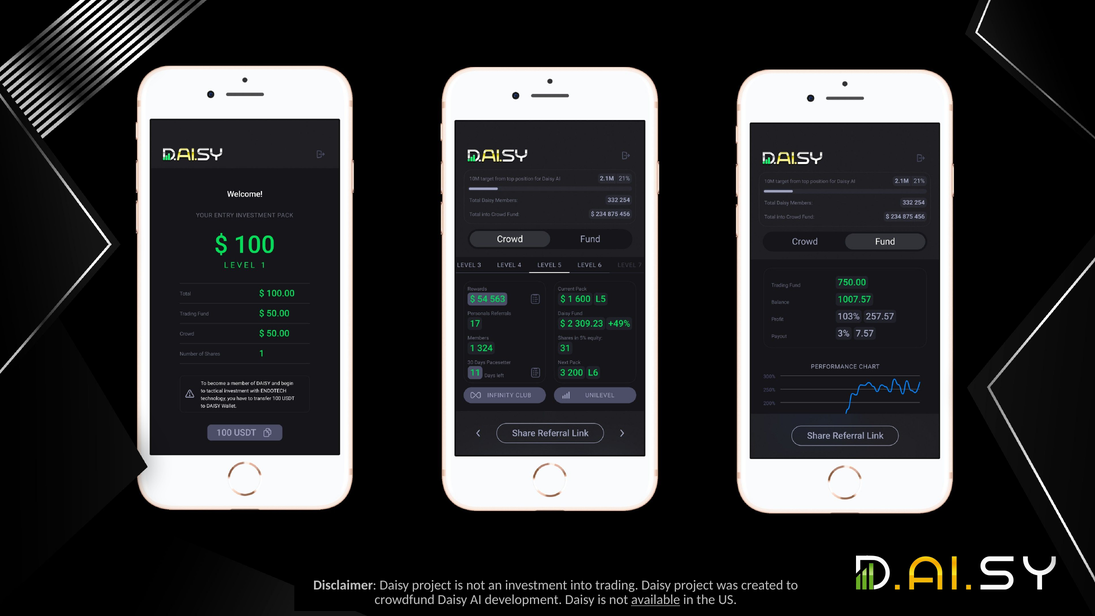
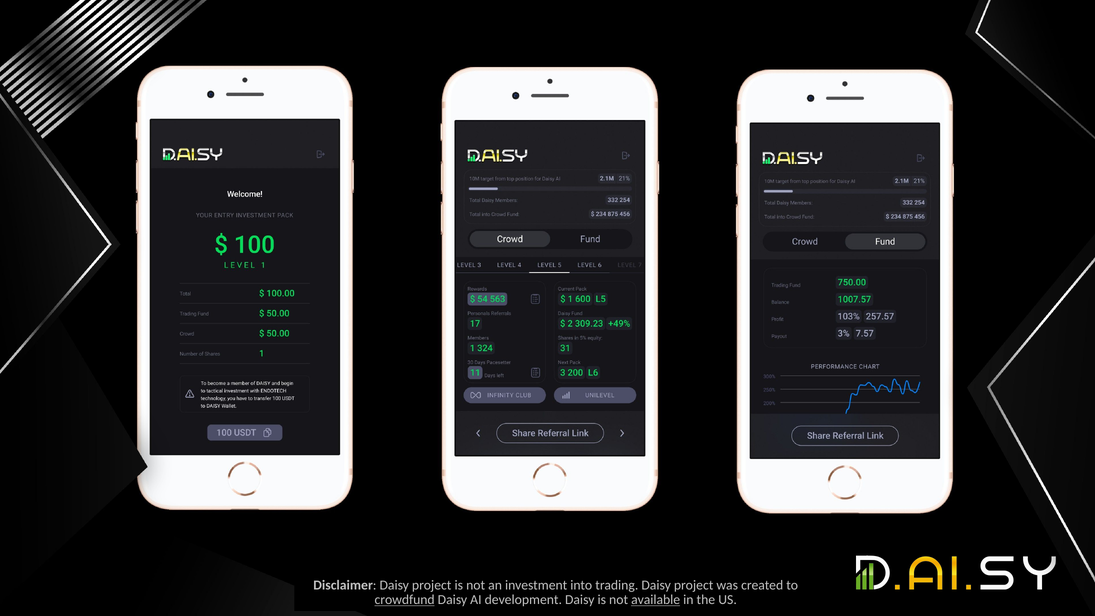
crowdfund underline: none -> present (405, 600)
